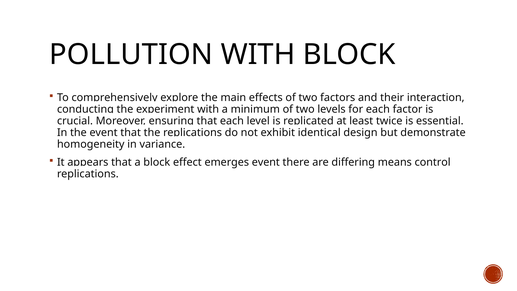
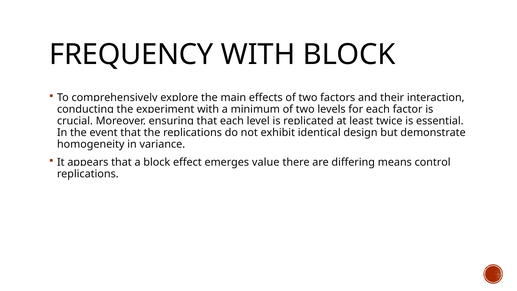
POLLUTION: POLLUTION -> FREQUENCY (131, 54)
emerges event: event -> value (266, 162)
